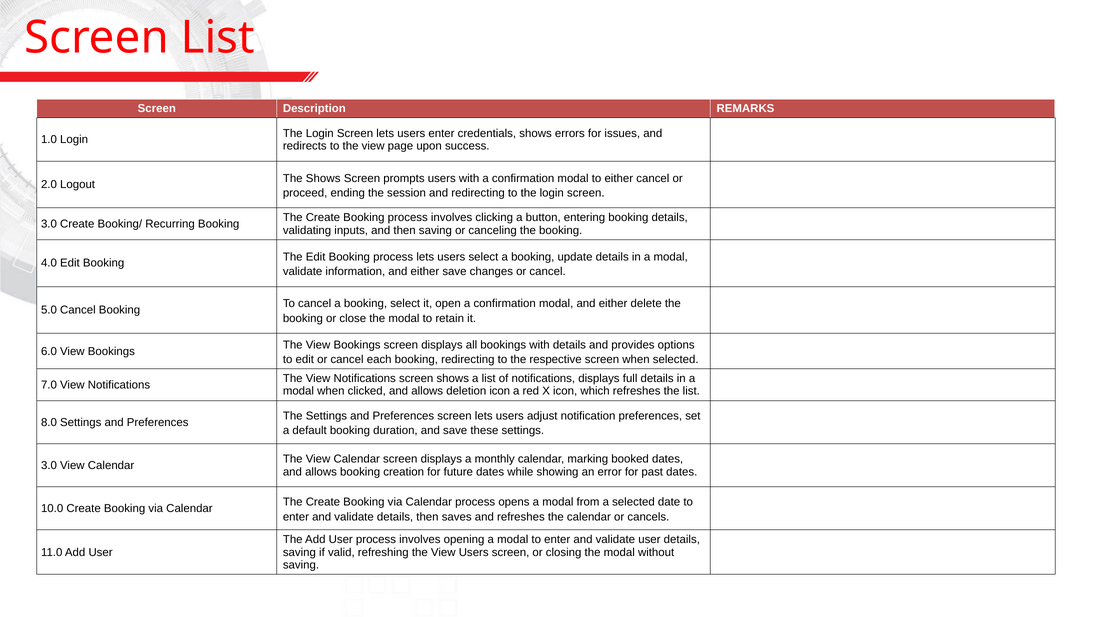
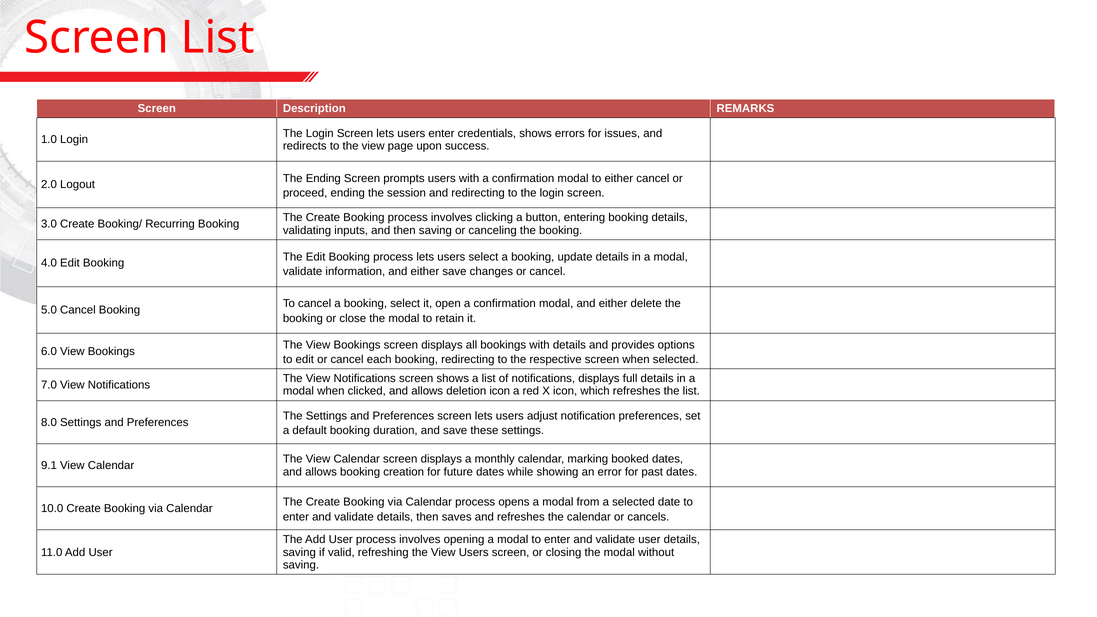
The Shows: Shows -> Ending (323, 178)
3.0: 3.0 -> 9.1 (49, 465)
